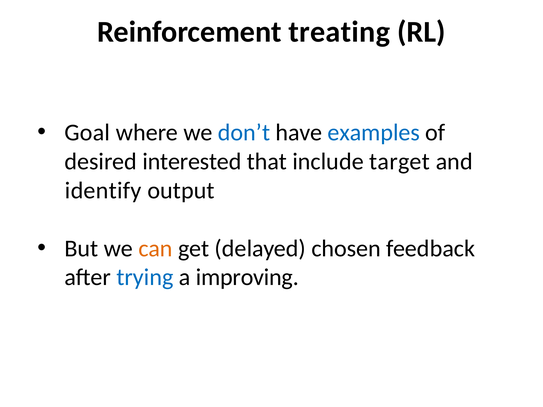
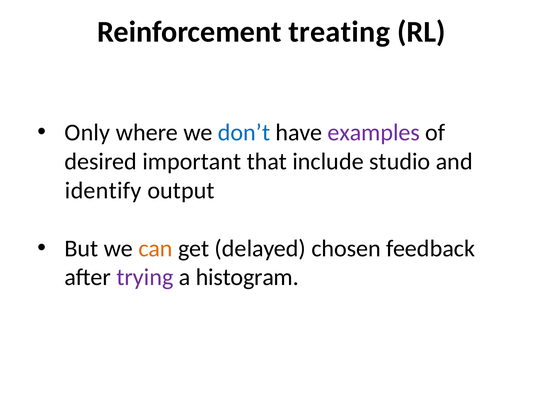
Goal: Goal -> Only (87, 133)
examples colour: blue -> purple (374, 133)
interested: interested -> important (192, 162)
target: target -> studio (400, 162)
trying colour: blue -> purple (145, 277)
improving: improving -> histogram (247, 277)
